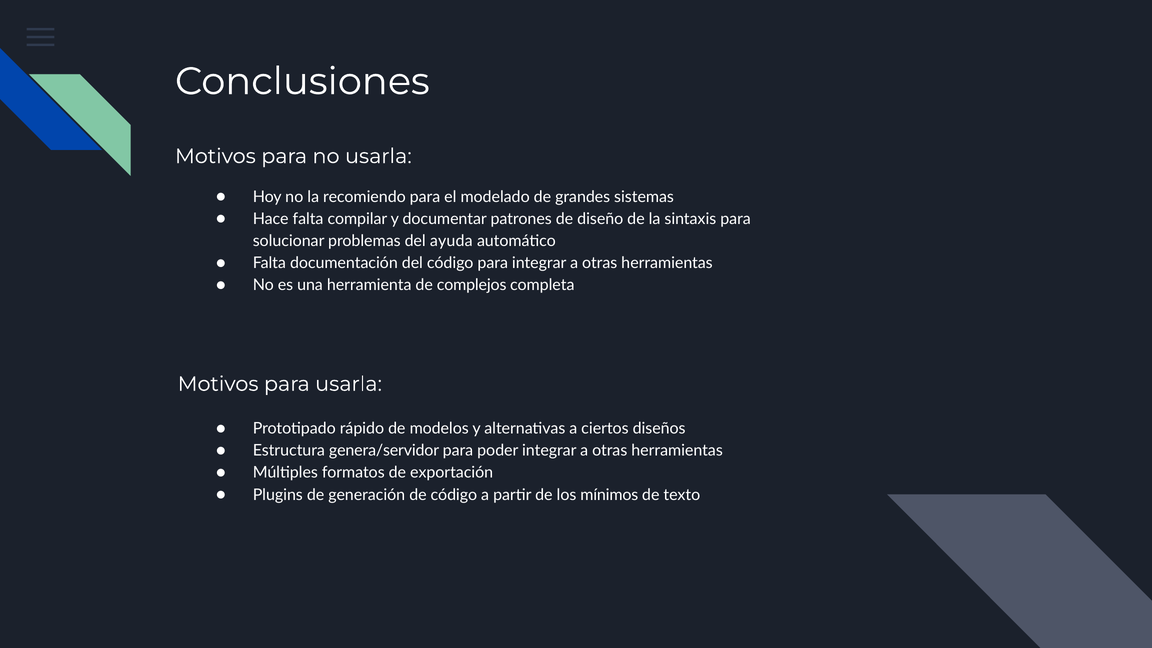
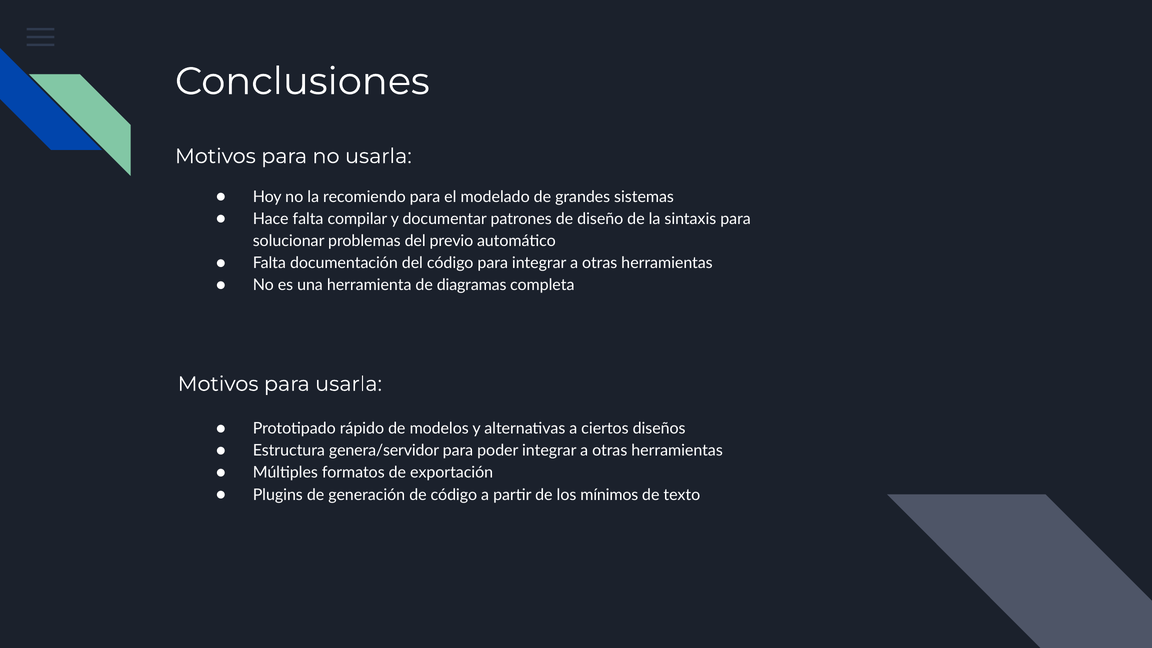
ayuda: ayuda -> previo (451, 241)
complejos: complejos -> diagramas (472, 285)
